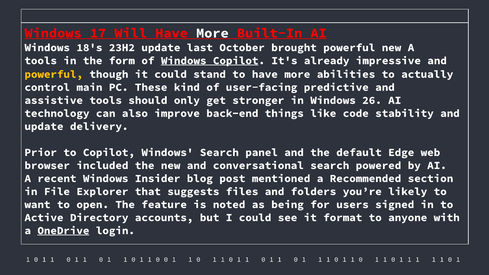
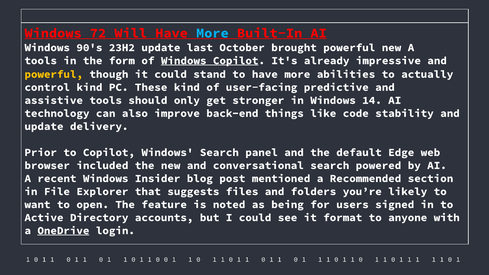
17: 17 -> 72 (98, 33)
More colour: white -> light blue (212, 33)
18's: 18's -> 90's (89, 48)
control main: main -> kind (89, 87)
26: 26 -> 14 (372, 100)
